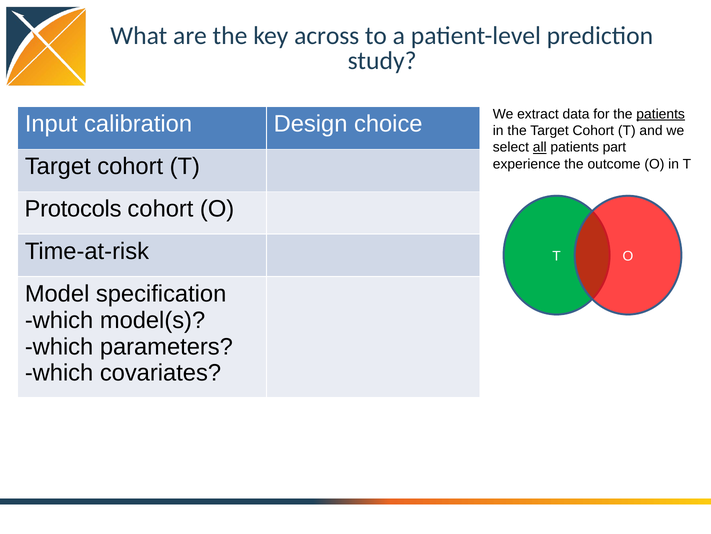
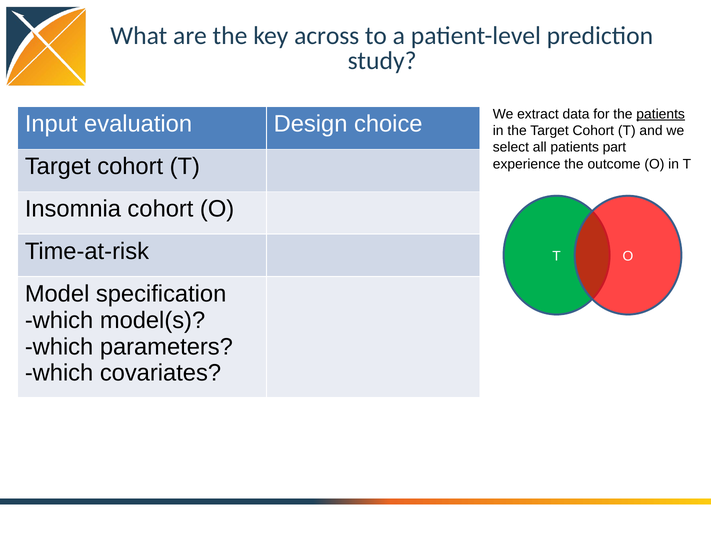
calibration: calibration -> evaluation (138, 124)
all underline: present -> none (540, 147)
Protocols: Protocols -> Insomnia (73, 209)
